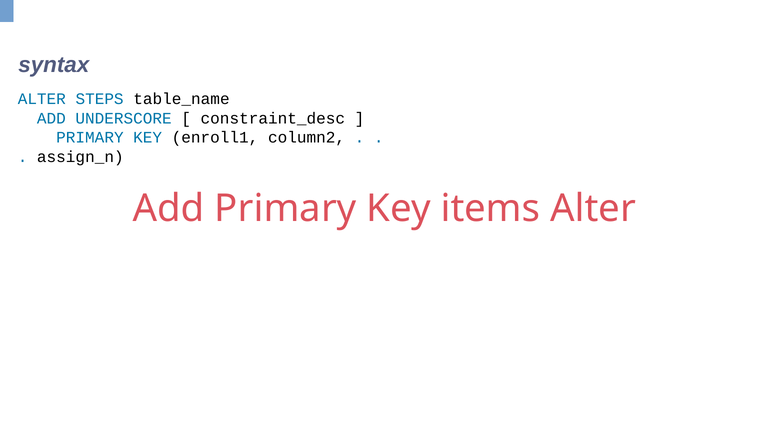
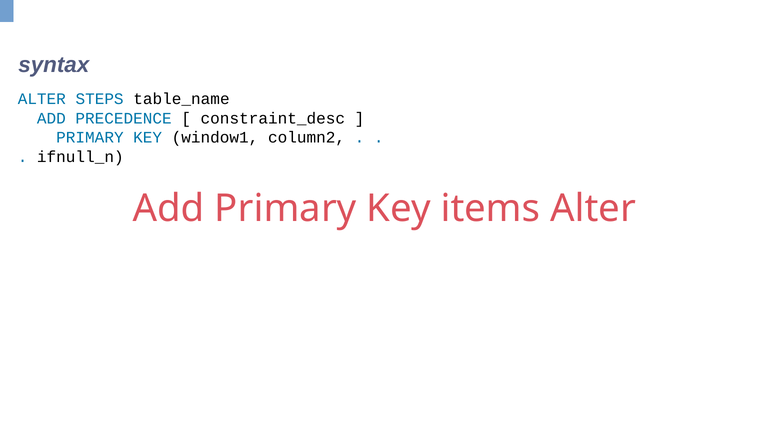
UNDERSCORE: UNDERSCORE -> PRECEDENCE (124, 118)
enroll1: enroll1 -> window1 (215, 137)
assign_n: assign_n -> ifnull_n (80, 157)
